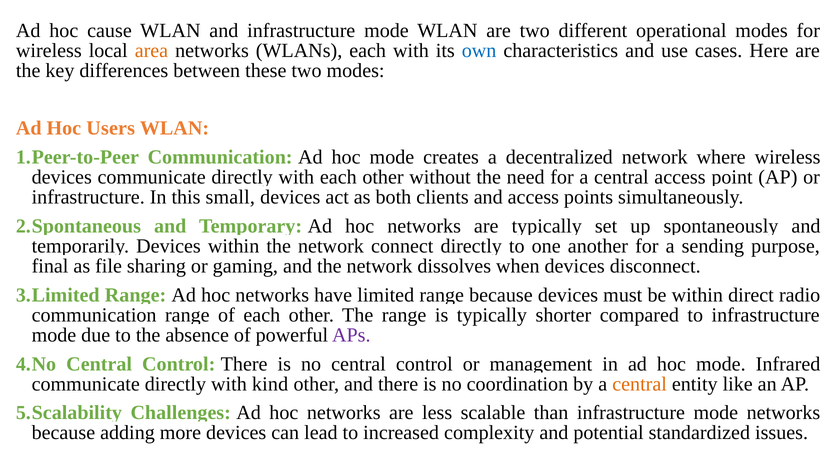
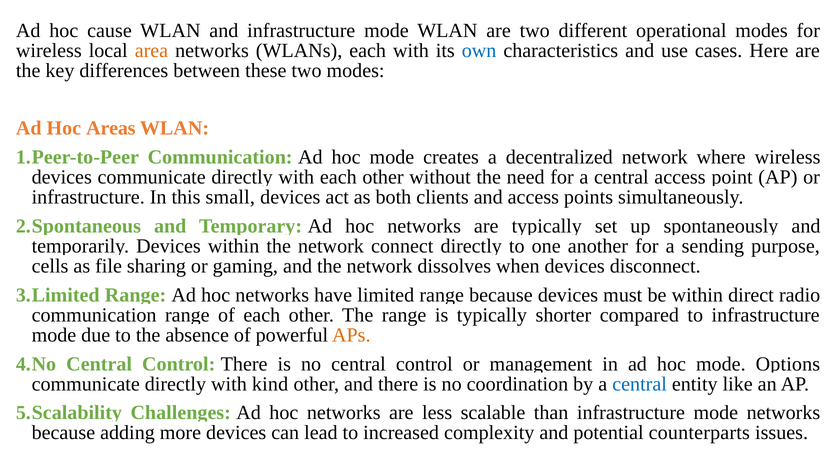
Users: Users -> Areas (111, 128)
final: final -> cells (50, 266)
APs colour: purple -> orange (351, 335)
Infrared: Infrared -> Options (788, 364)
central colour: orange -> blue (640, 384)
standardized: standardized -> counterparts (699, 433)
